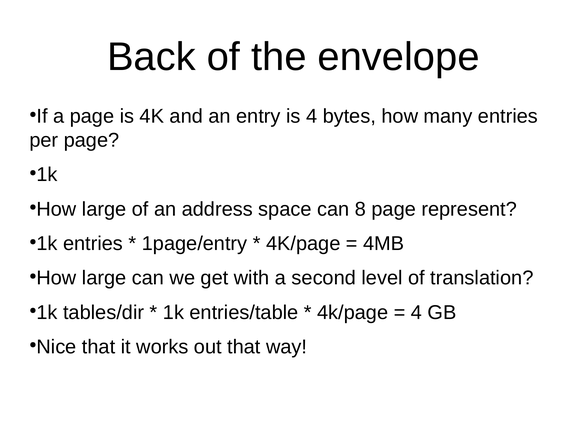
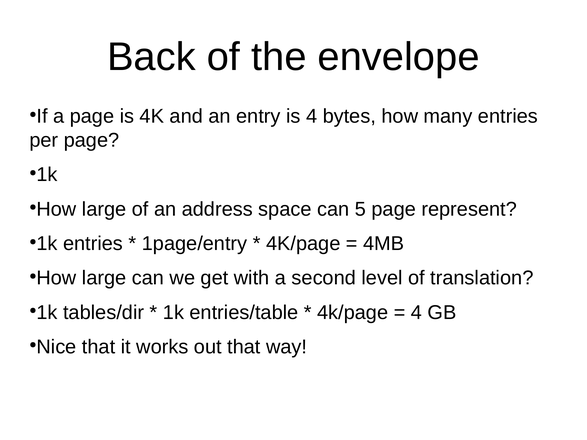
8: 8 -> 5 (360, 209)
